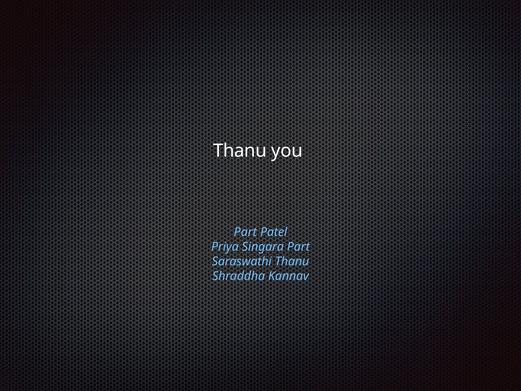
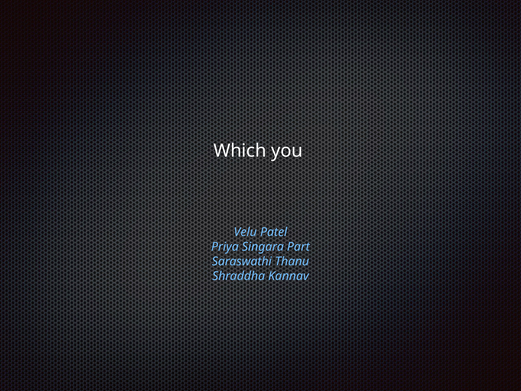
Thanu: Thanu -> Which (240, 151)
Part: Part -> Velu (245, 232)
